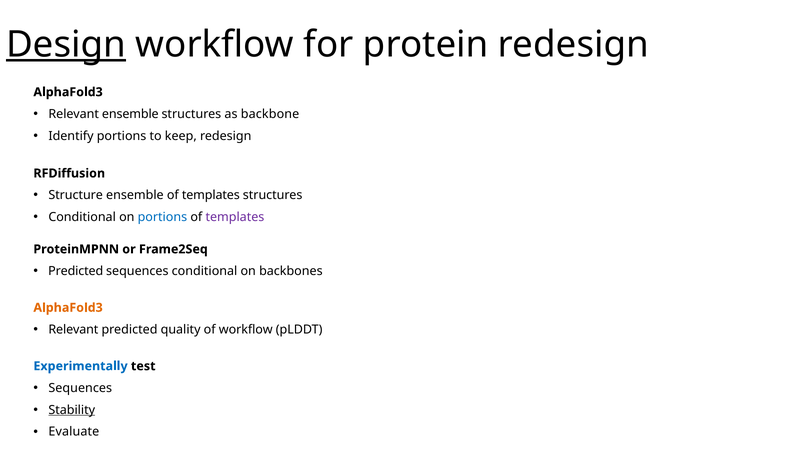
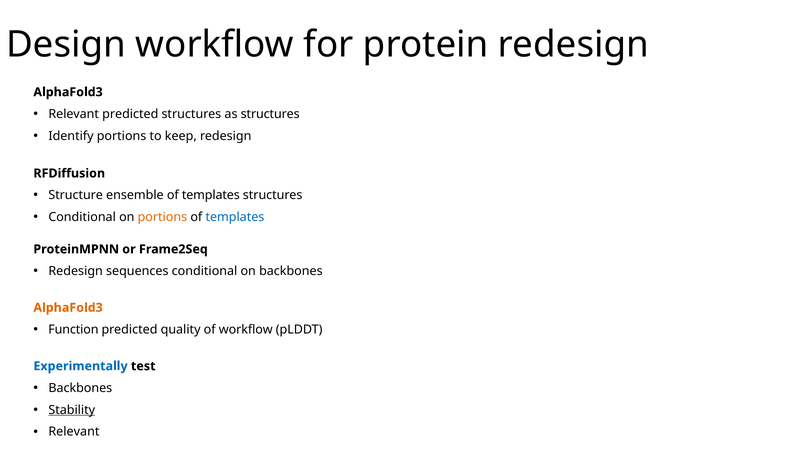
Design underline: present -> none (66, 45)
Relevant ensemble: ensemble -> predicted (130, 114)
as backbone: backbone -> structures (270, 114)
portions colour: blue -> orange (162, 217)
templates colour: purple -> blue (235, 217)
Predicted: Predicted -> Redesign (76, 271)
Relevant: Relevant -> Function (73, 330)
Sequences: Sequences -> Backbones (80, 388)
Evaluate: Evaluate -> Relevant (74, 432)
